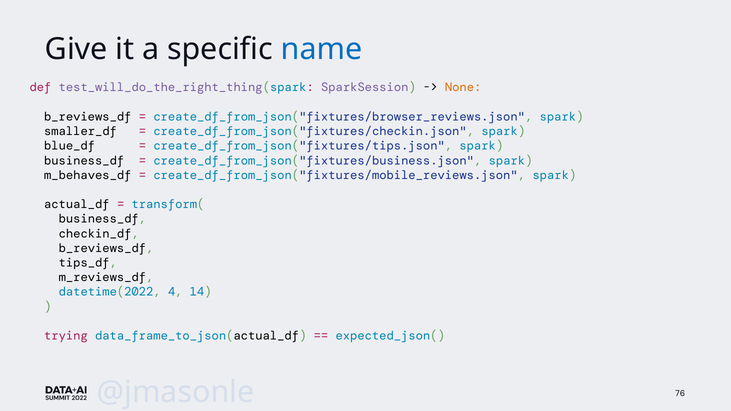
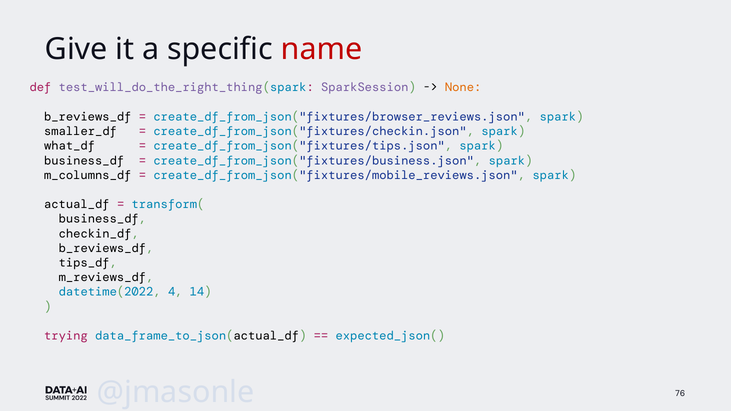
name colour: blue -> red (322, 49)
blue_df: blue_df -> what_df (70, 146)
m_behaves_df: m_behaves_df -> m_columns_df (88, 175)
